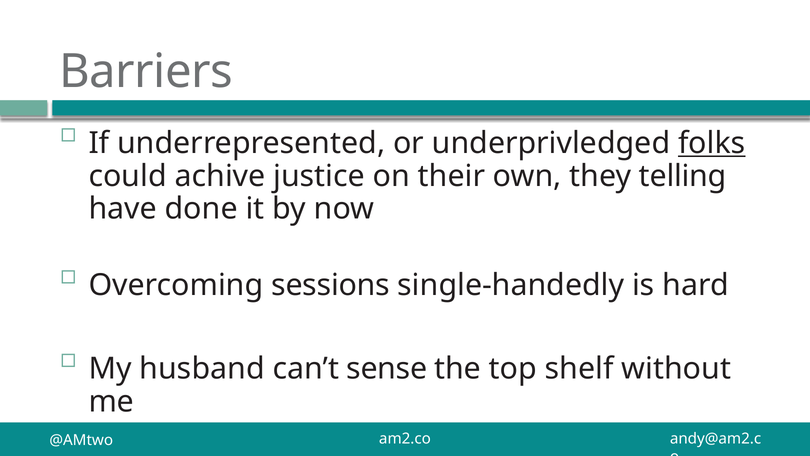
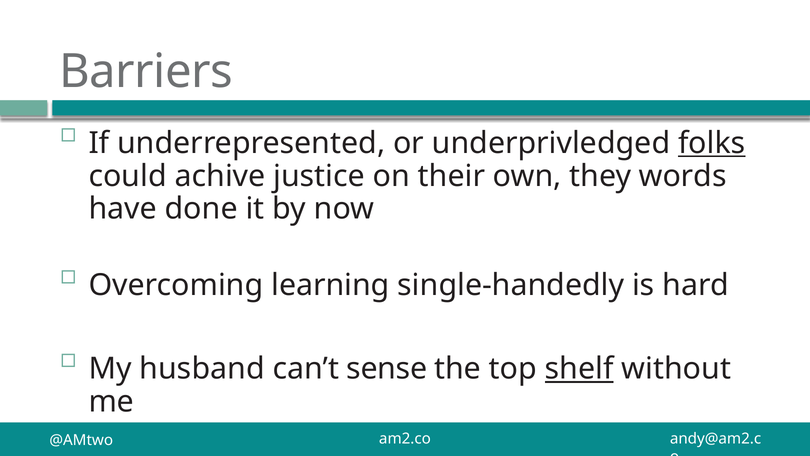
telling: telling -> words (683, 176)
sessions: sessions -> learning (330, 285)
shelf underline: none -> present (579, 369)
